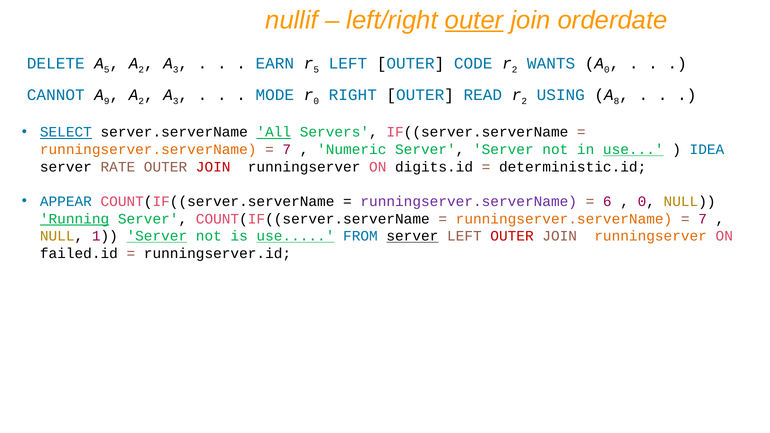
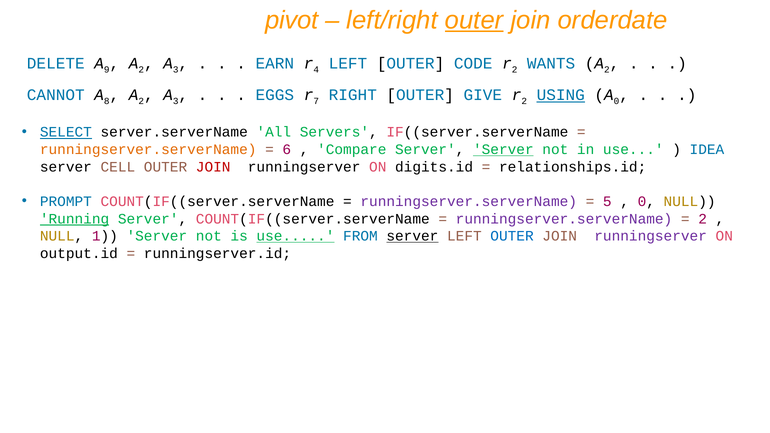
nullif: nullif -> pivot (292, 20)
5: 5 -> 9 (107, 70)
5: 5 -> 4 (316, 70)
0: 0 -> 2 (607, 70)
9: 9 -> 8 (107, 101)
MODE: MODE -> EGGS (275, 95)
0: 0 -> 7 (316, 101)
READ: READ -> GIVE (483, 95)
USING underline: none -> present (561, 95)
8: 8 -> 0 (616, 101)
All underline: present -> none (274, 132)
7: 7 -> 6 (287, 150)
Numeric: Numeric -> Compare (352, 150)
Server underline: none -> present (503, 150)
use underline: present -> none (633, 150)
RATE: RATE -> CELL (118, 167)
deterministic.id: deterministic.id -> relationships.id (573, 167)
APPEAR: APPEAR -> PROMPT (66, 201)
6: 6 -> 5 (607, 201)
runningserver.serverName colour: orange -> purple (564, 219)
7: 7 -> 2 (703, 219)
Server underline: present -> none (157, 236)
OUTER colour: red -> blue (512, 236)
runningserver colour: orange -> purple (651, 236)
failed.id: failed.id -> output.id (79, 253)
